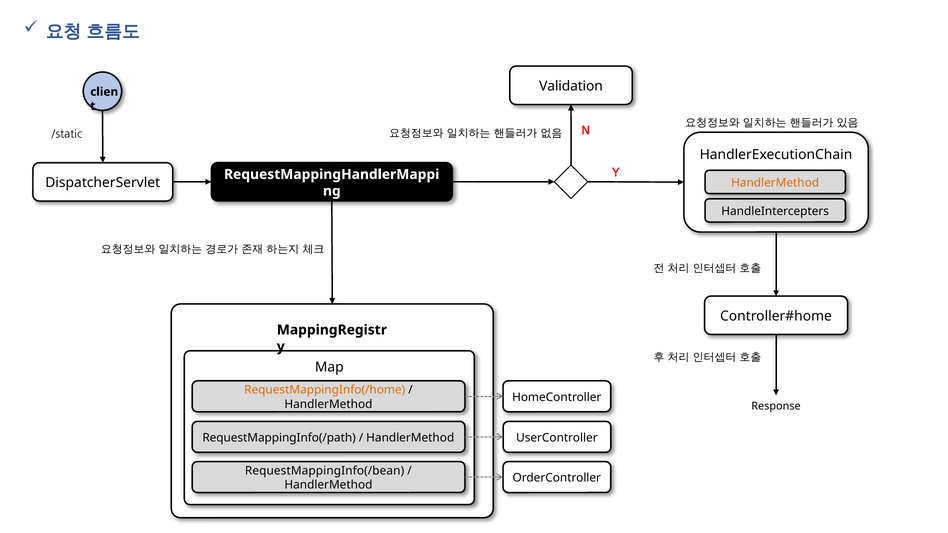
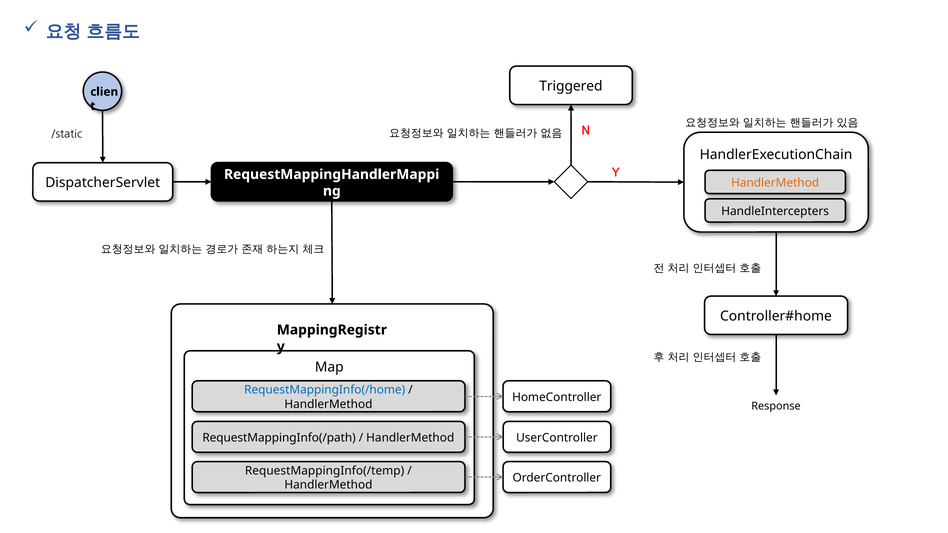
Validation: Validation -> Triggered (571, 86)
RequestMappingInfo(/home colour: orange -> blue (325, 390)
RequestMappingInfo(/bean: RequestMappingInfo(/bean -> RequestMappingInfo(/temp (325, 471)
